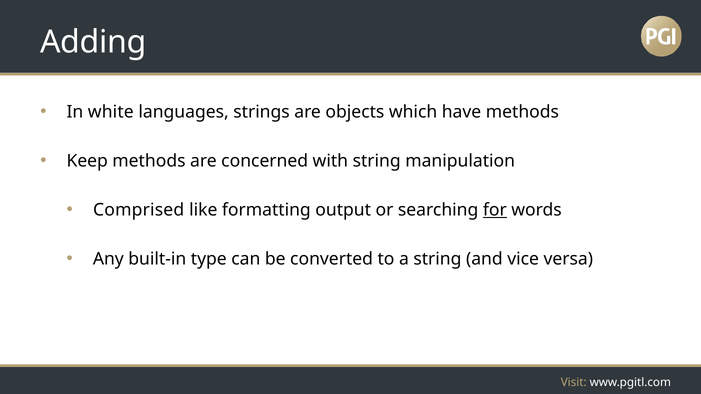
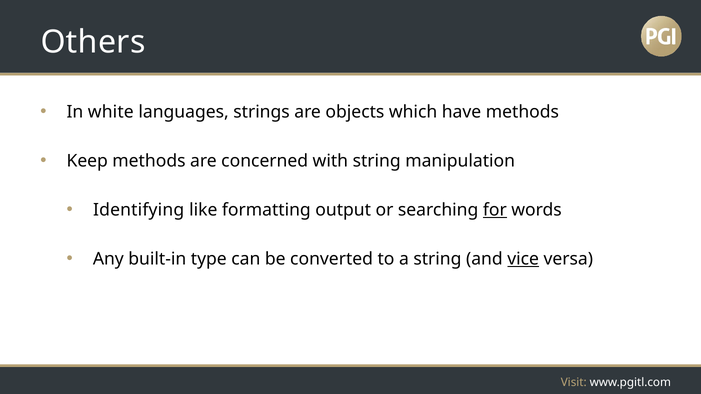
Adding: Adding -> Others (93, 42)
Comprised: Comprised -> Identifying (139, 210)
vice underline: none -> present (523, 259)
